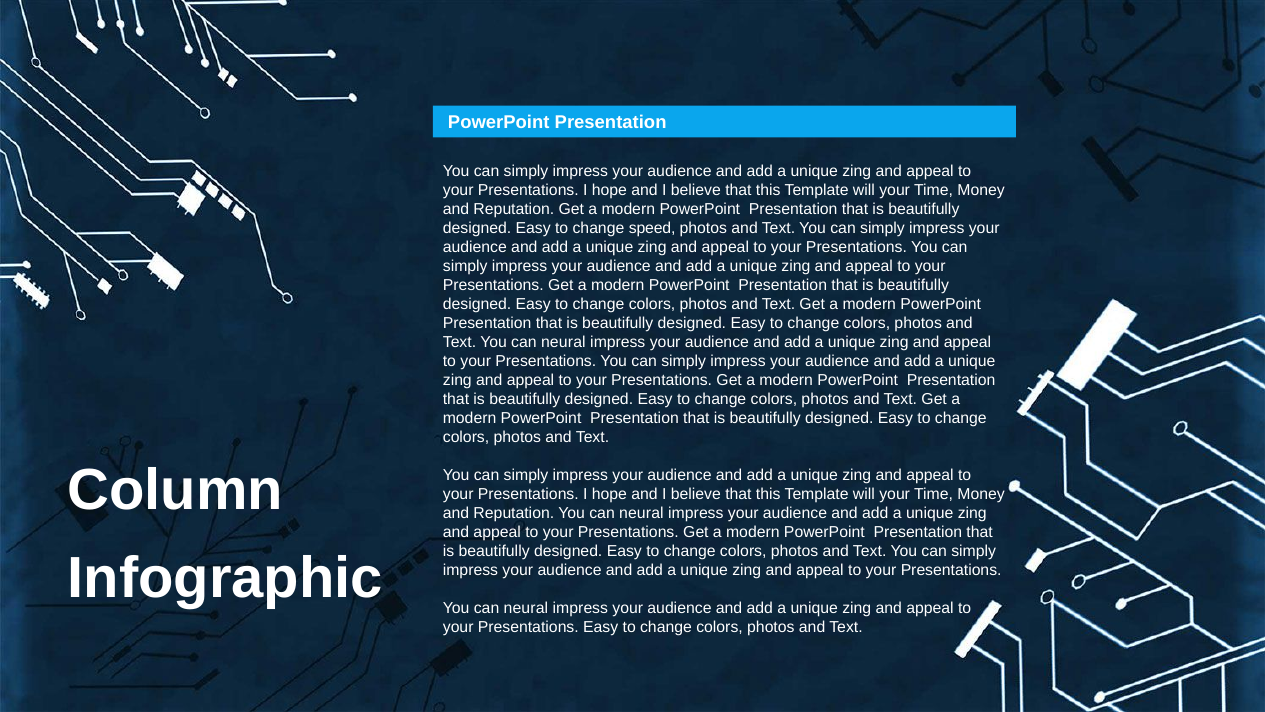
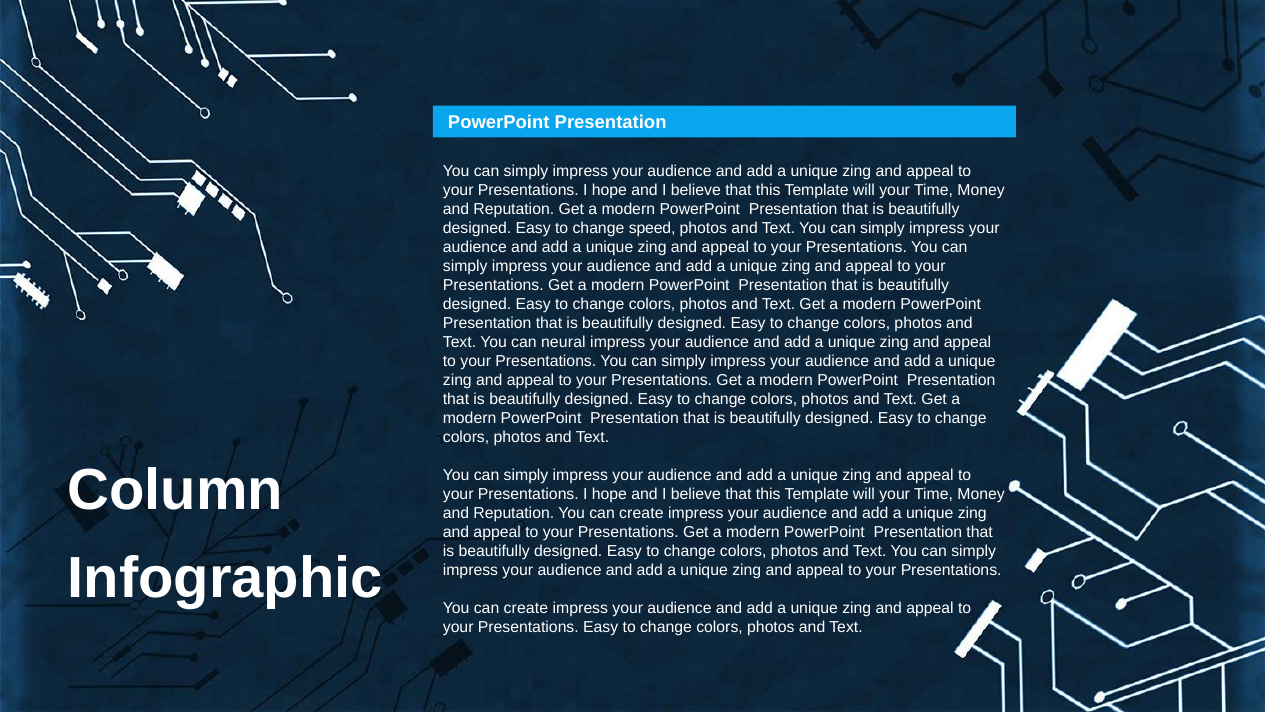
Reputation You can neural: neural -> create (641, 513)
neural: neural -> create (526, 607)
